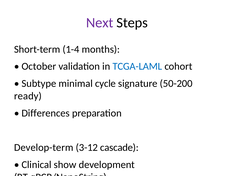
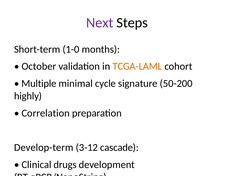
1-4: 1-4 -> 1-0 (71, 49)
TCGA-LAML colour: blue -> orange (137, 66)
Subtype: Subtype -> Multiple (39, 83)
ready: ready -> highly (28, 96)
Differences: Differences -> Correlation (46, 113)
show: show -> drugs (65, 164)
